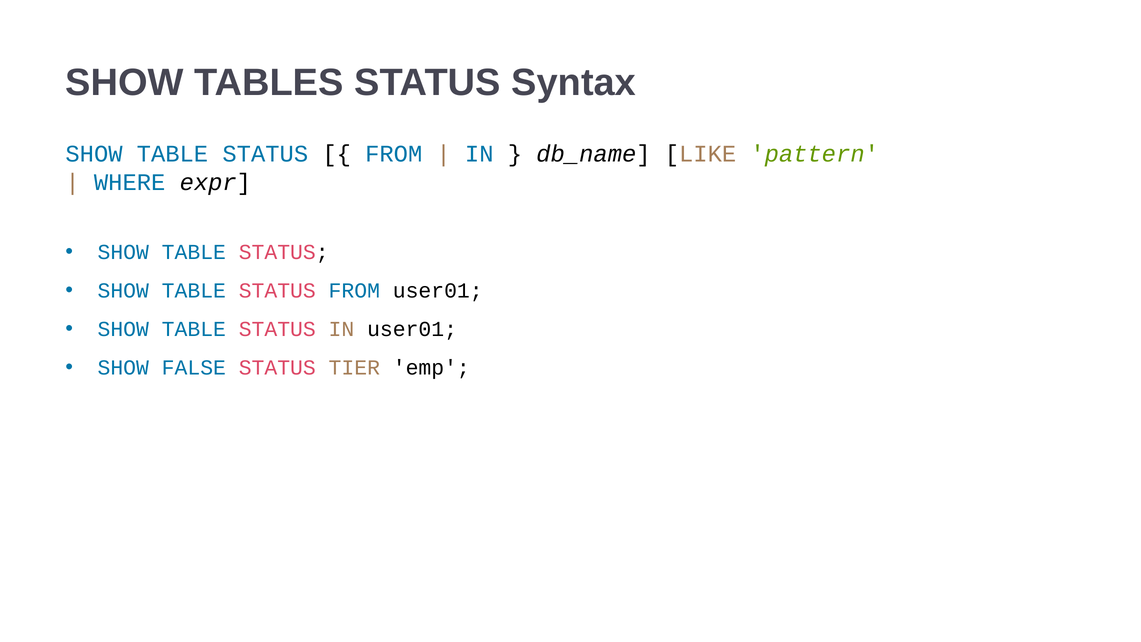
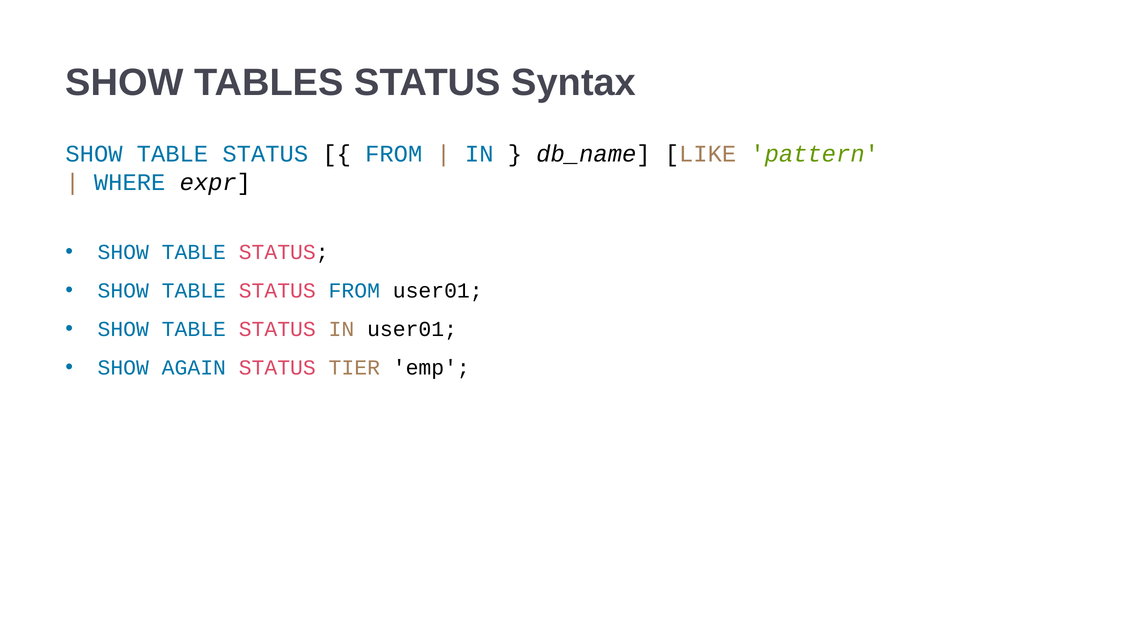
FALSE: FALSE -> AGAIN (194, 368)
